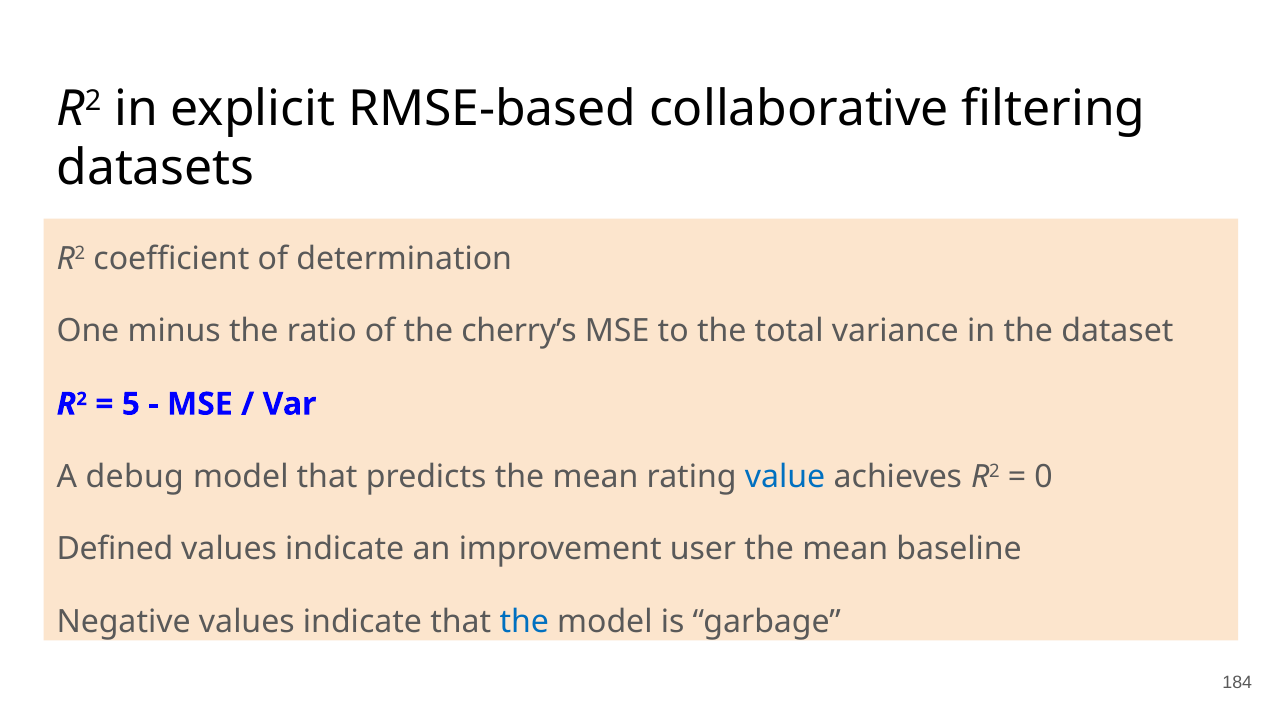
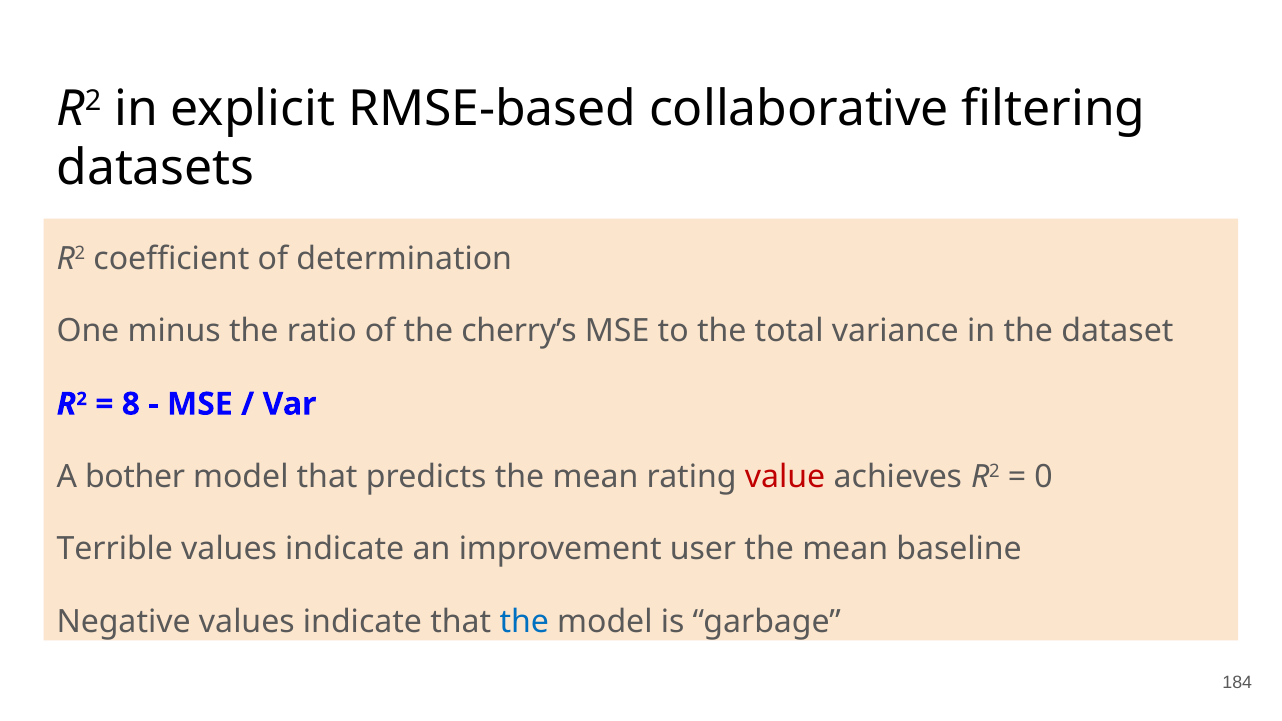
5: 5 -> 8 (131, 404)
debug: debug -> bother (135, 477)
value colour: blue -> red (785, 477)
Defined: Defined -> Terrible (115, 550)
